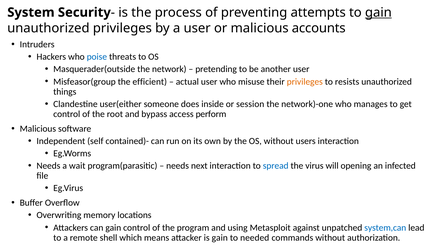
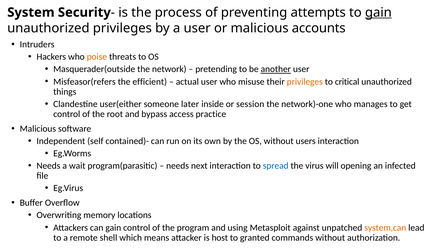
poise colour: blue -> orange (97, 57)
another underline: none -> present (276, 69)
Misfeasor(group: Misfeasor(group -> Misfeasor(refers (84, 82)
resists: resists -> critical (347, 82)
does: does -> later (190, 104)
perform: perform -> practice (211, 114)
system,can colour: blue -> orange (385, 228)
is gain: gain -> host (220, 238)
needed: needed -> granted (255, 238)
